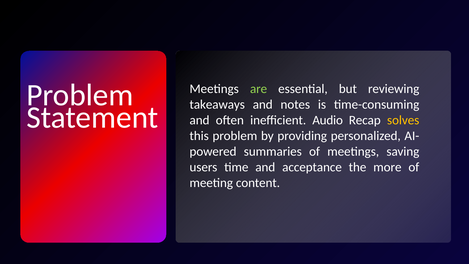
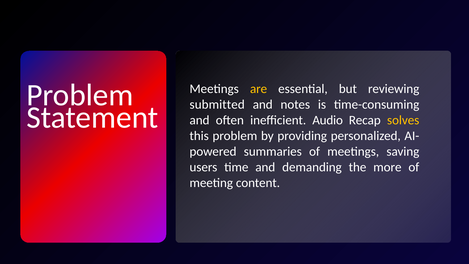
are colour: light green -> yellow (259, 89)
takeaways: takeaways -> submitted (217, 104)
acceptance: acceptance -> demanding (312, 167)
